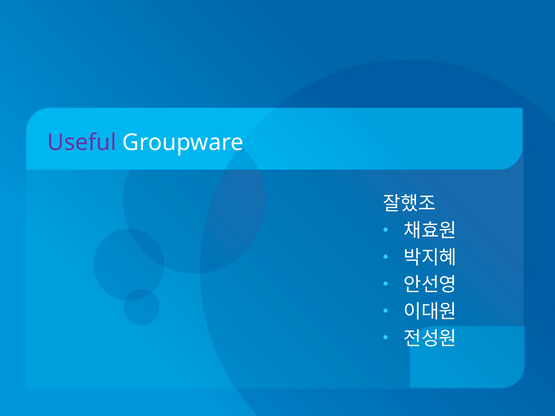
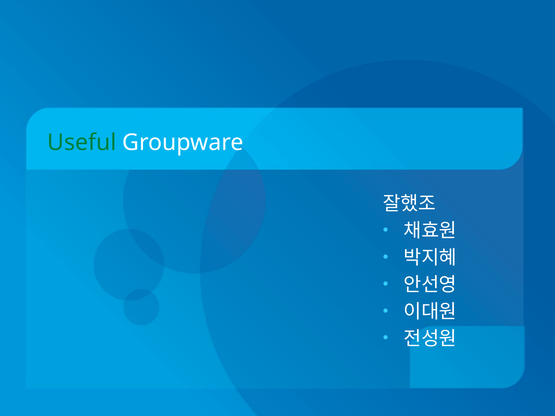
Useful colour: purple -> green (82, 143)
